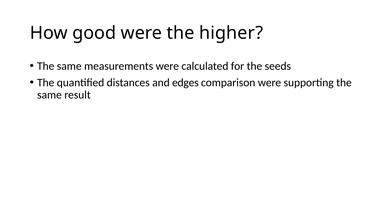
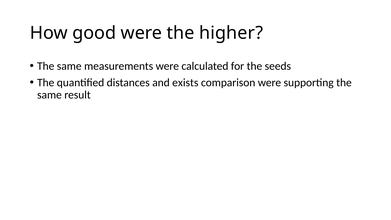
edges: edges -> exists (185, 83)
